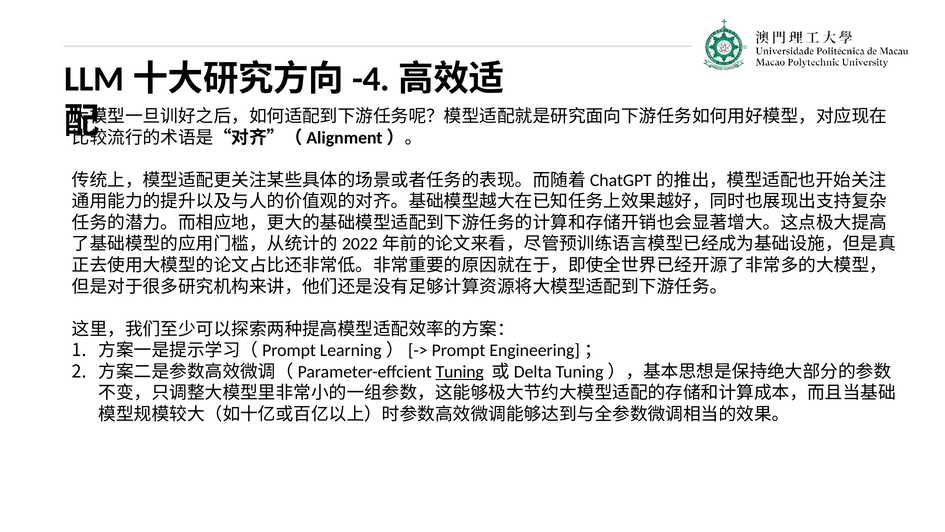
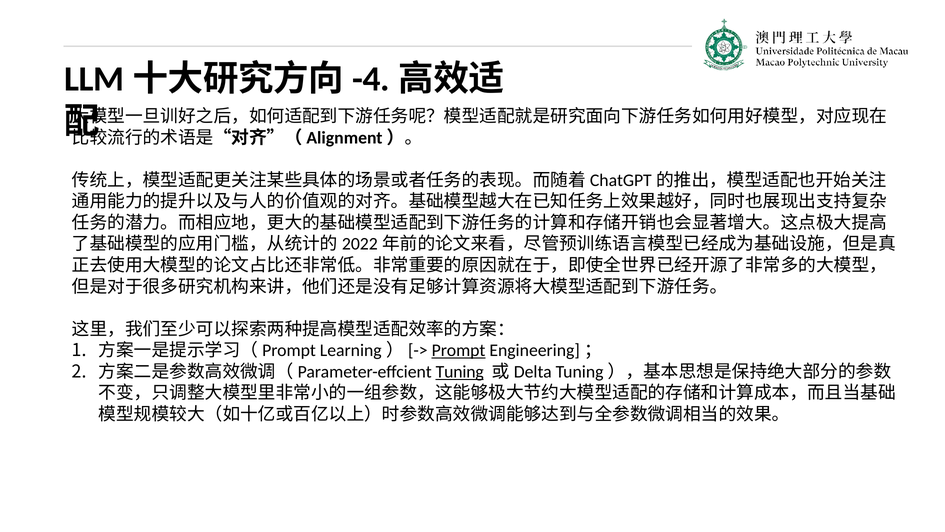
Prompt underline: none -> present (459, 350)
